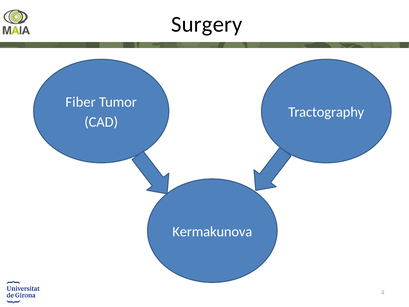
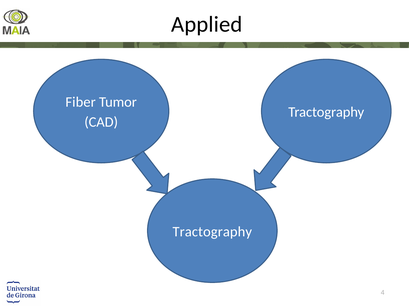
Surgery: Surgery -> Applied (207, 24)
Kermakunova: Kermakunova -> Tractography (212, 231)
